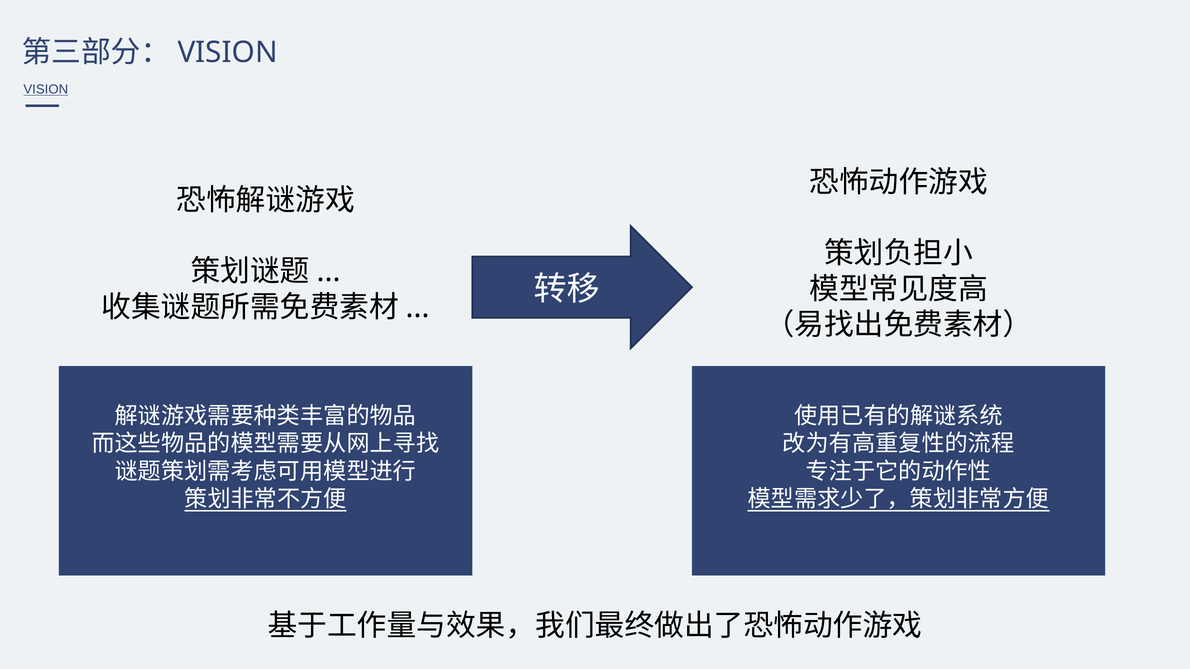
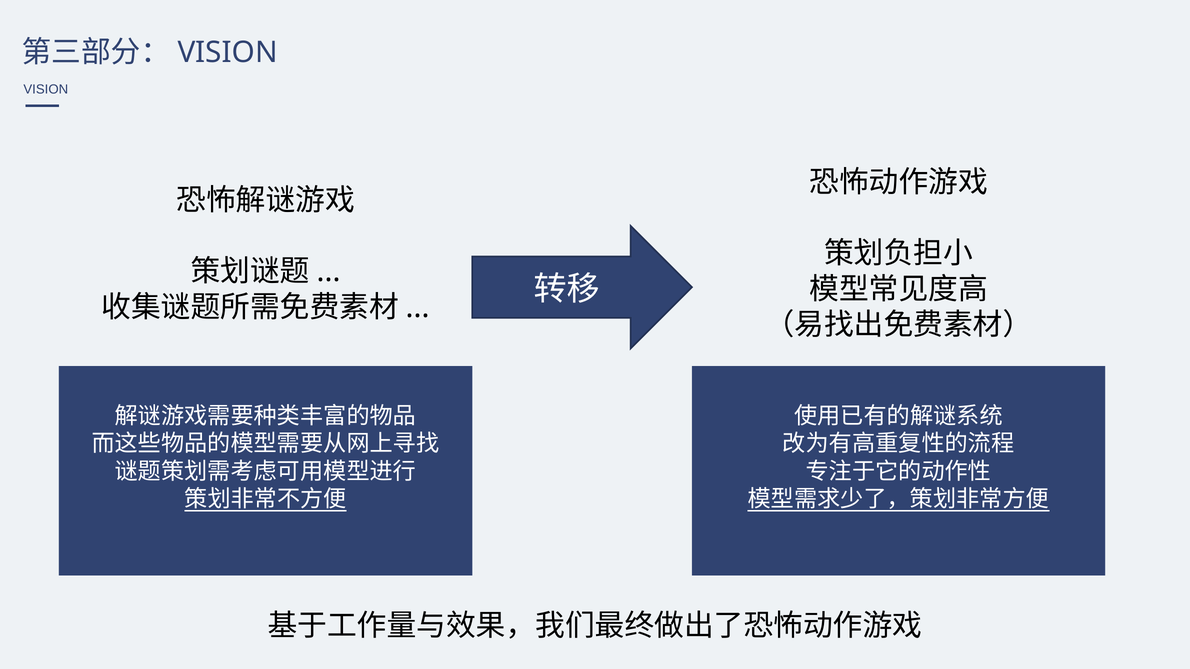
VISION underline: present -> none (46, 90)
